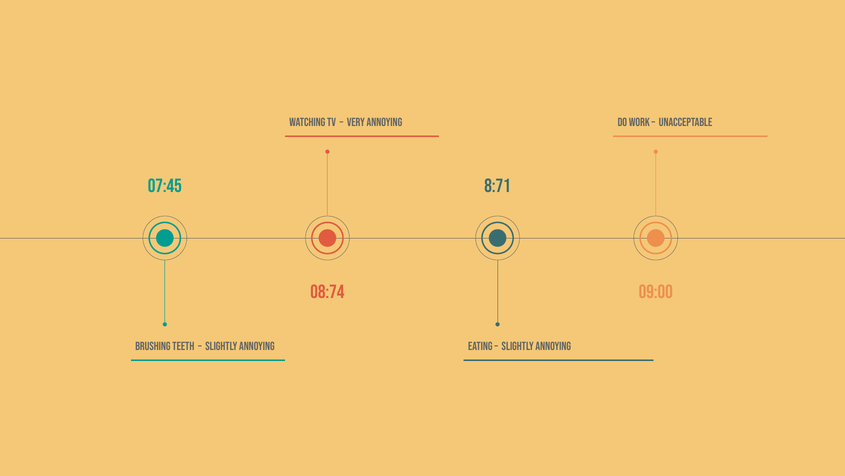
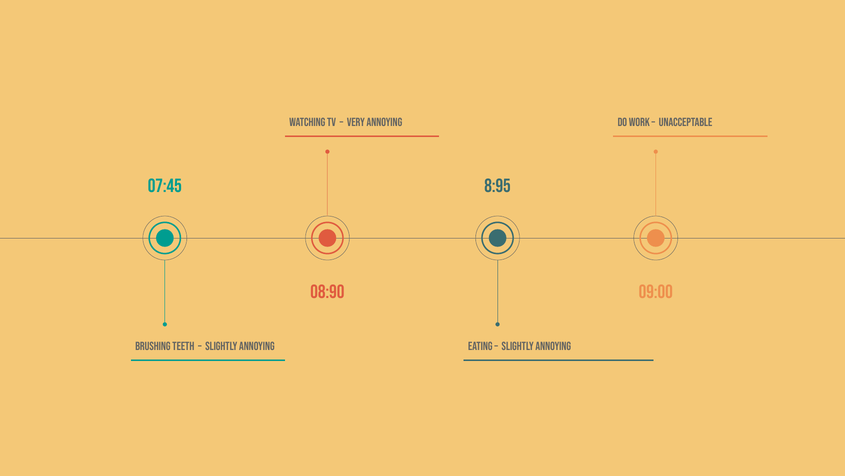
8:71: 8:71 -> 8:95 (498, 186)
08:74: 08:74 -> 08:90 (327, 292)
